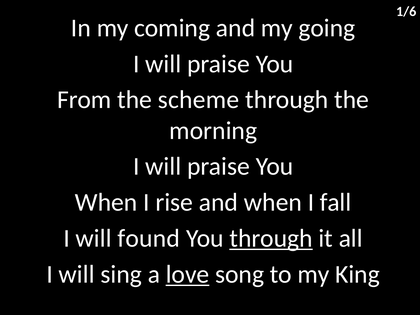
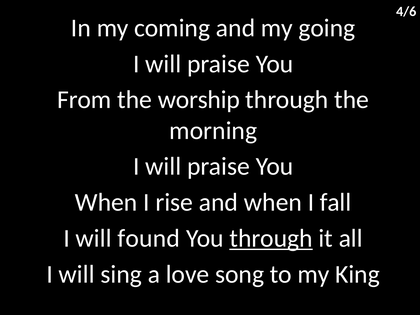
1/6: 1/6 -> 4/6 (406, 11)
scheme: scheme -> worship (199, 100)
love underline: present -> none (188, 274)
